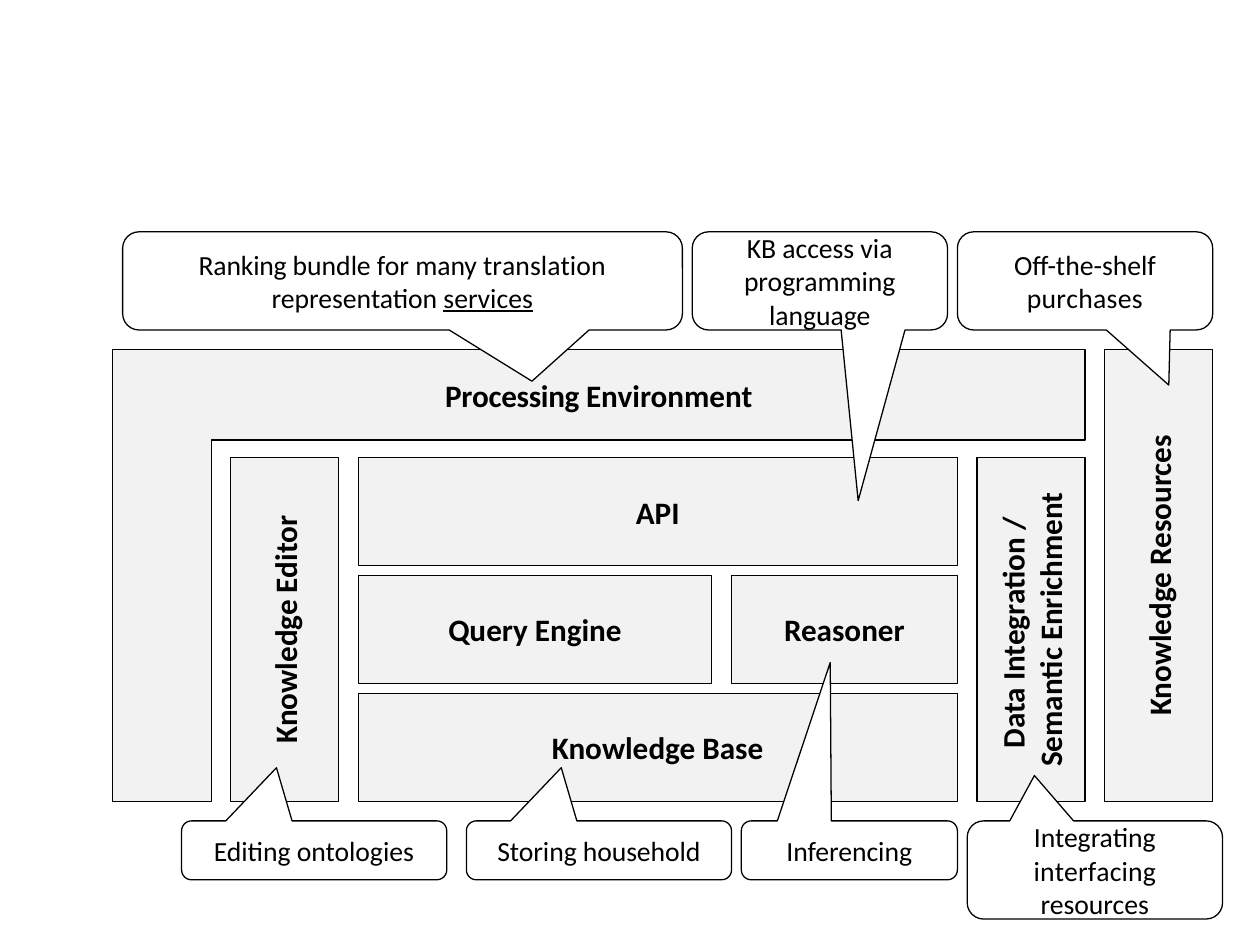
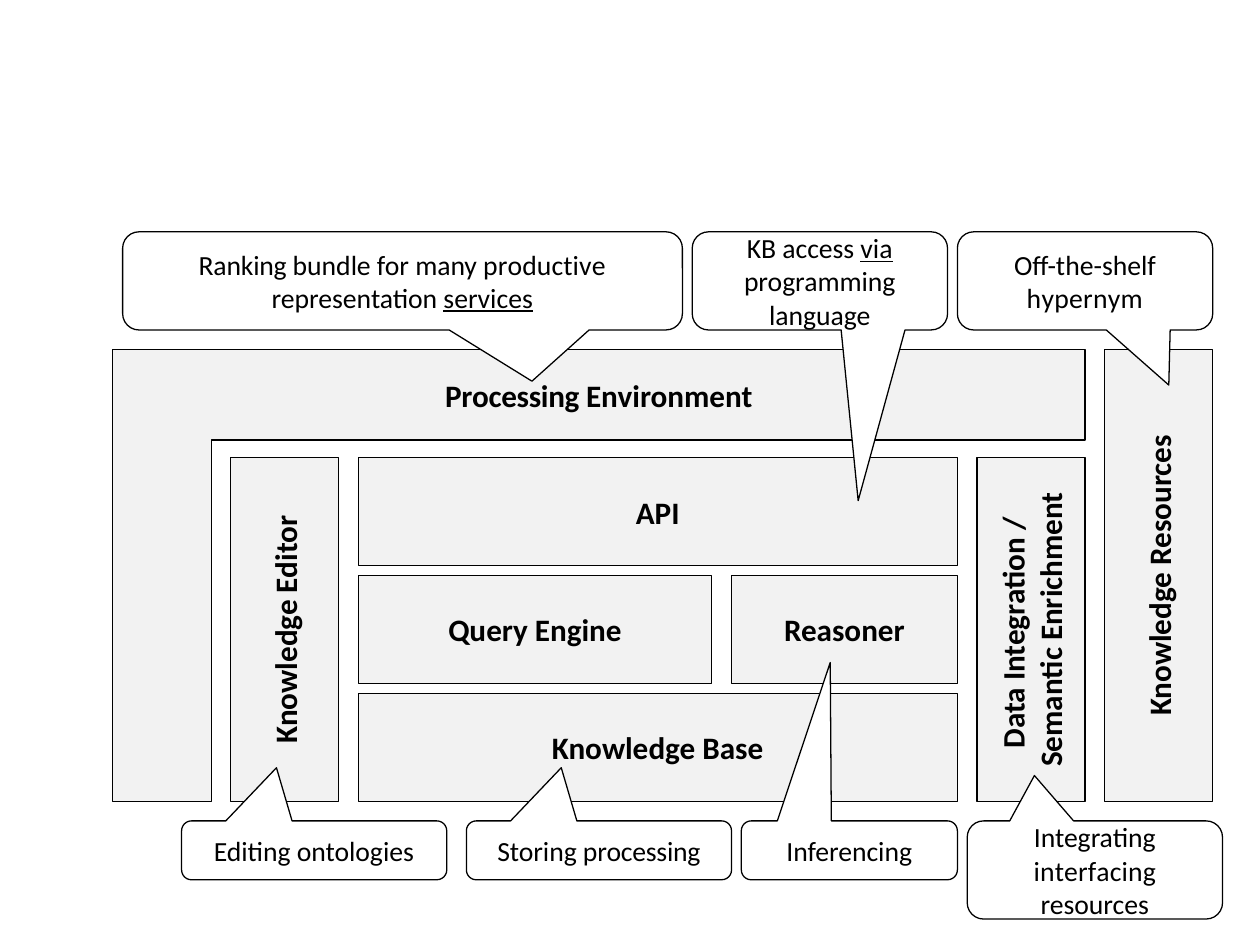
via underline: none -> present (876, 250)
translation: translation -> productive (544, 266)
purchases: purchases -> hypernym (1085, 299)
Storing household: household -> processing (642, 852)
